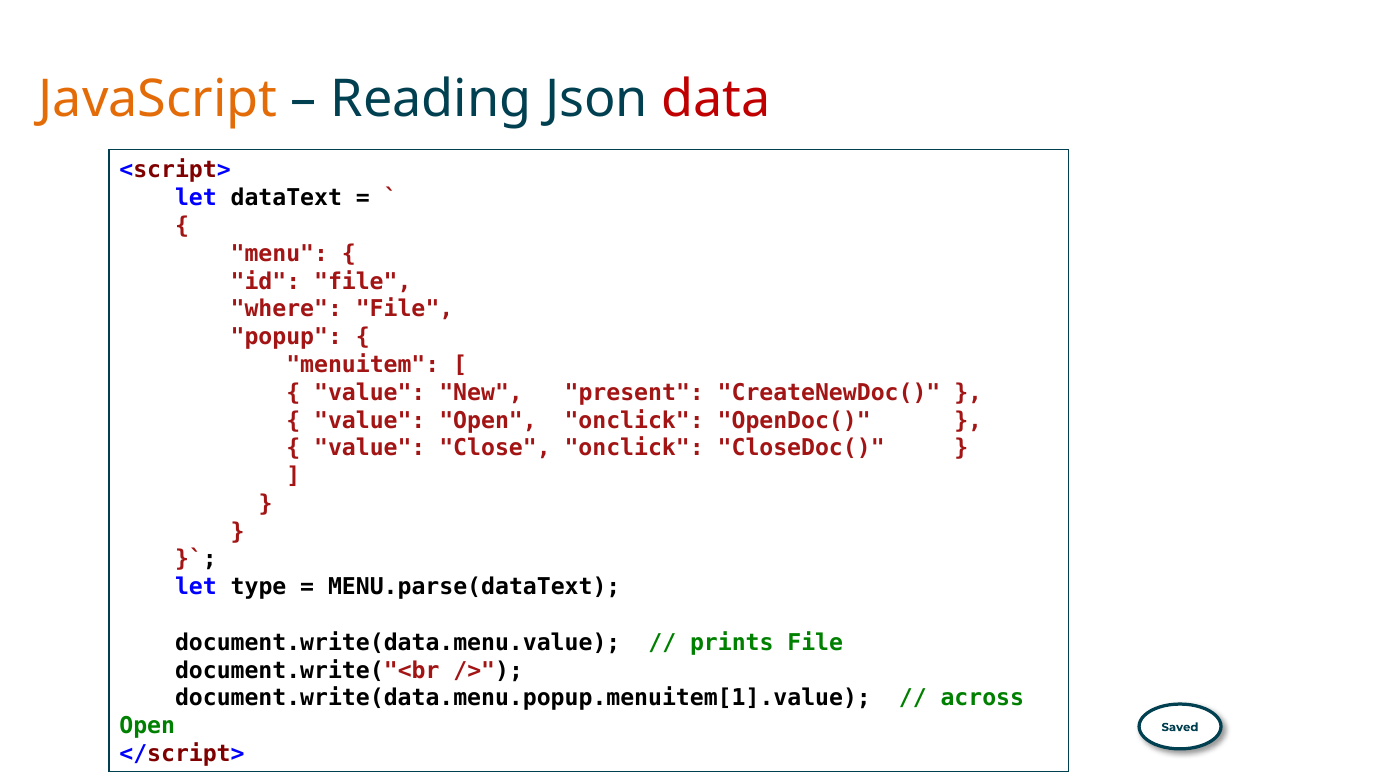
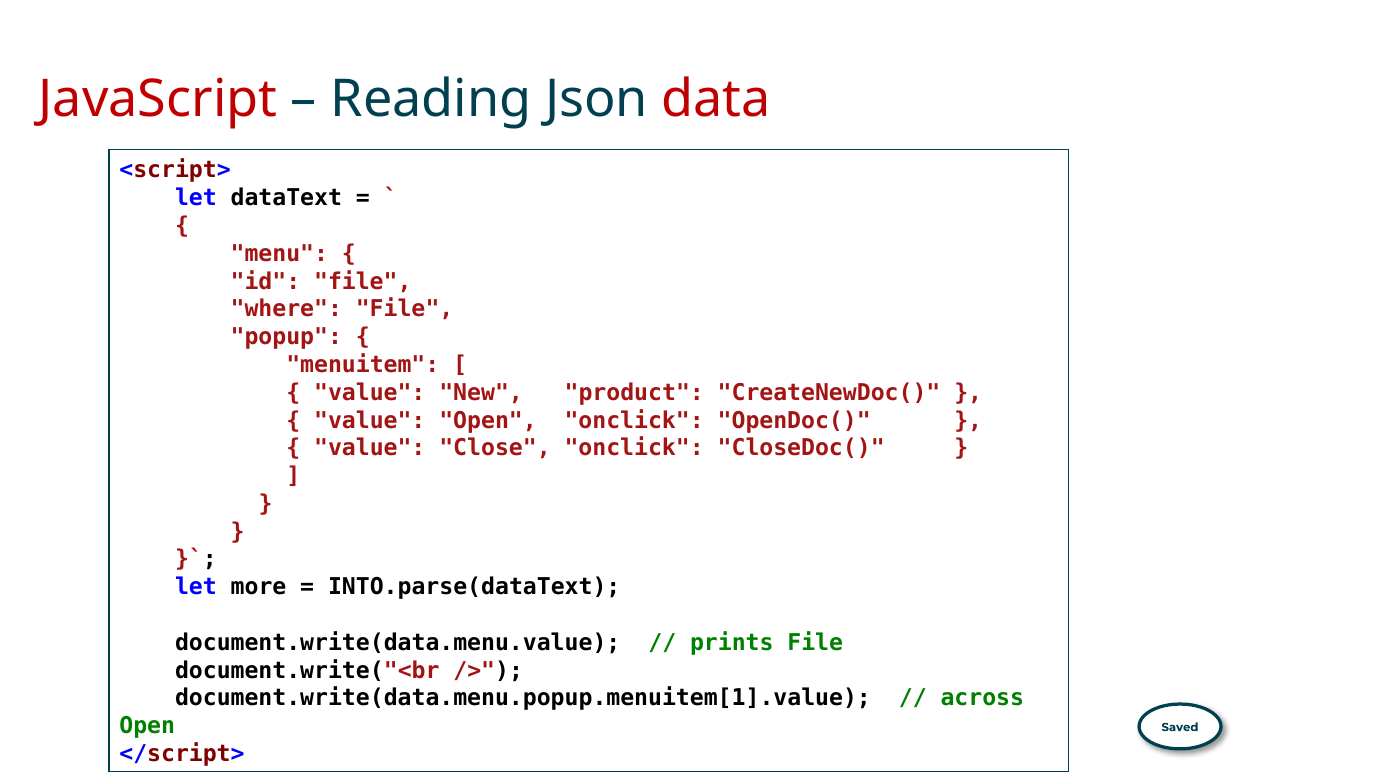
JavaScript colour: orange -> red (158, 99)
present: present -> product (634, 393)
type: type -> more (259, 587)
MENU.parse(dataText: MENU.parse(dataText -> INTO.parse(dataText (474, 587)
